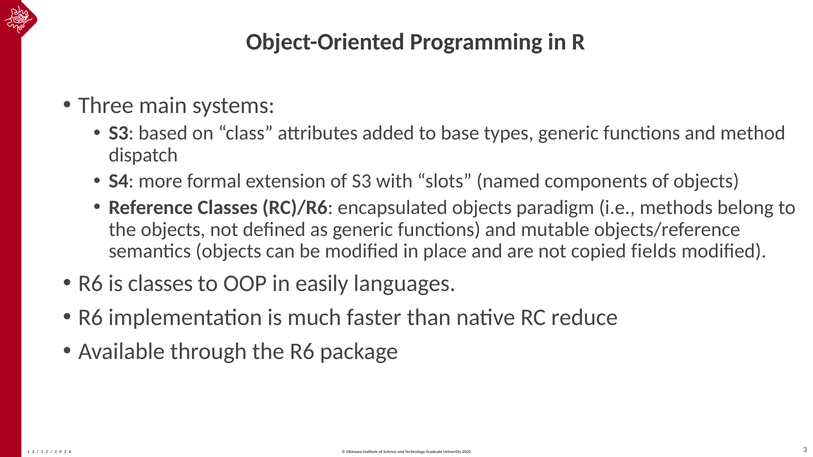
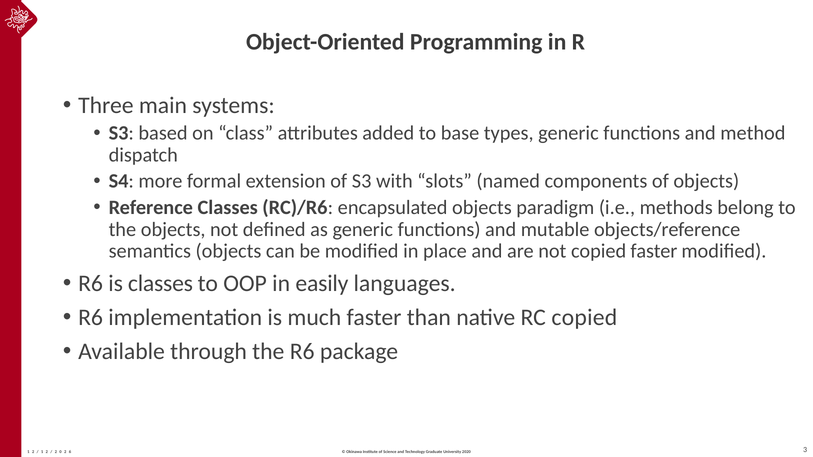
copied fields: fields -> faster (654, 251)
RC reduce: reduce -> copied (584, 318)
